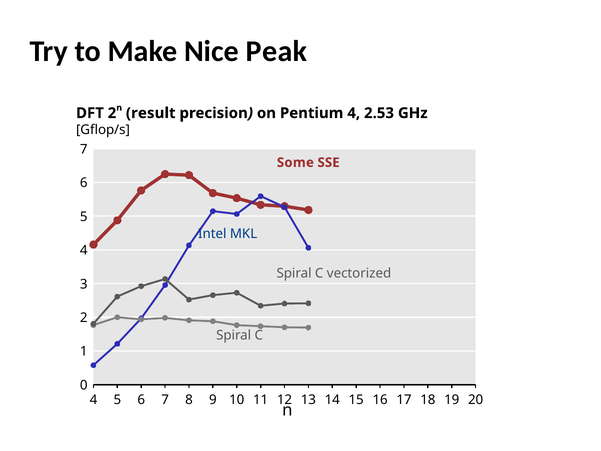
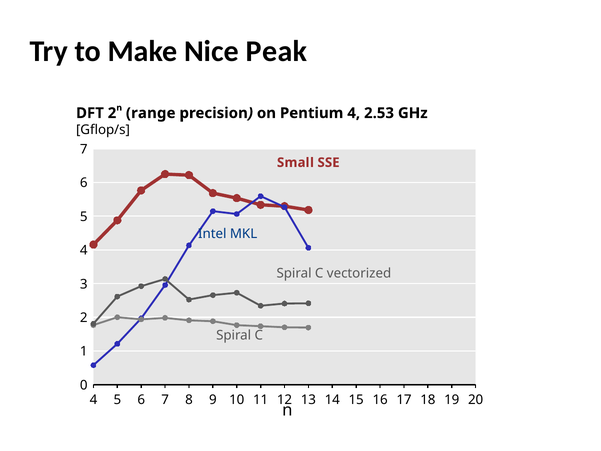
result: result -> range (151, 113)
Some: Some -> Small (295, 162)
